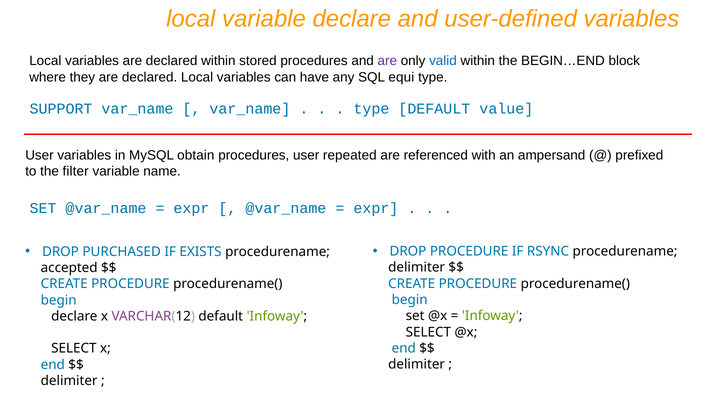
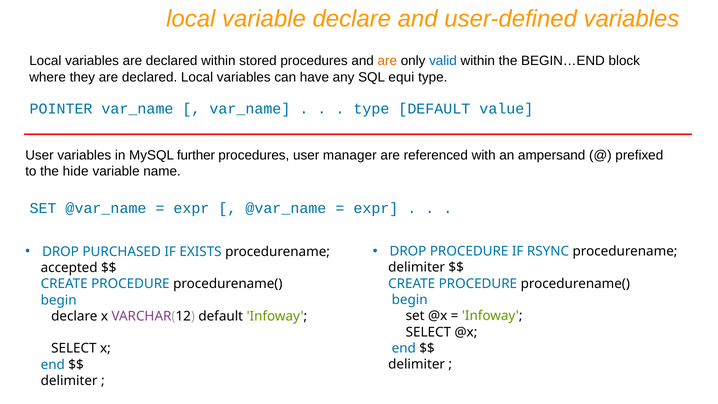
are colour: purple -> orange (387, 61)
SUPPORT: SUPPORT -> POINTER (61, 109)
obtain: obtain -> further (196, 155)
repeated: repeated -> manager (350, 155)
filter: filter -> hide (76, 171)
